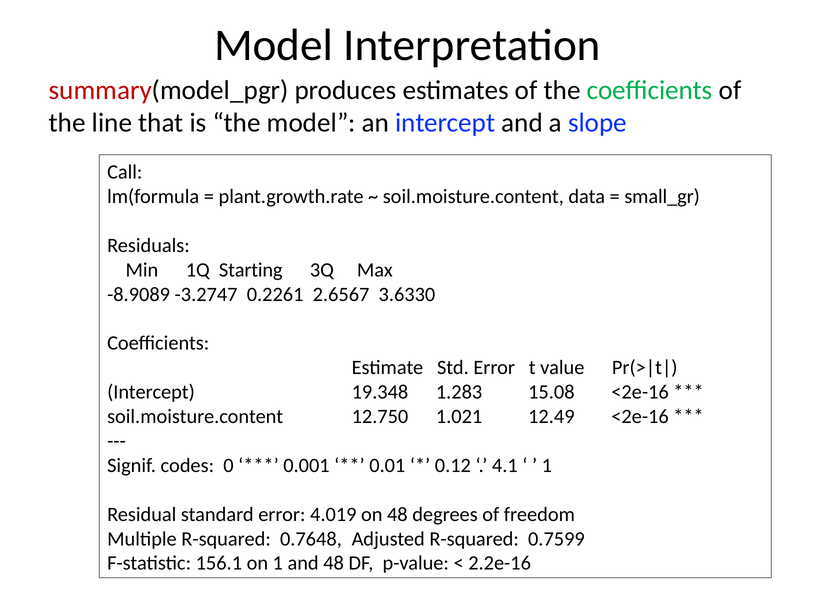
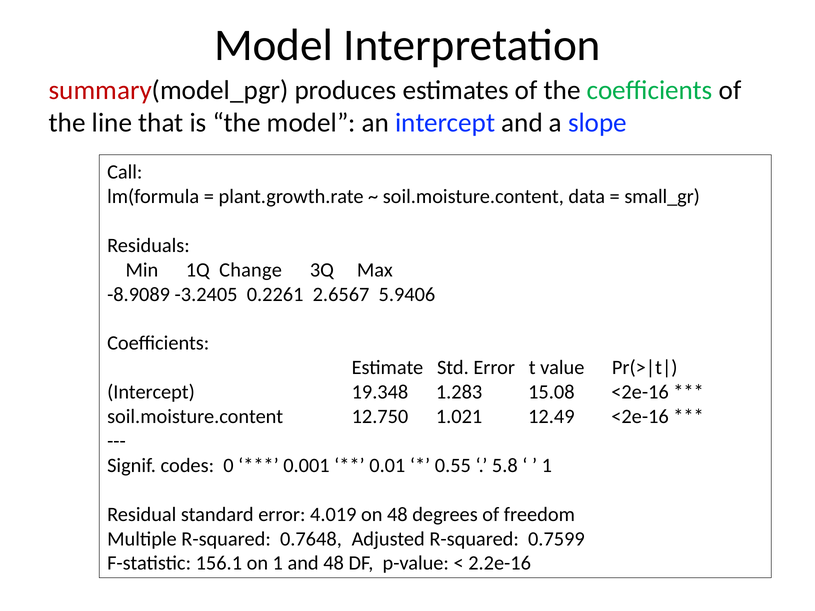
Starting: Starting -> Change (251, 270)
-3.2747: -3.2747 -> -3.2405 (206, 295)
3.6330: 3.6330 -> 5.9406 (407, 295)
0.12: 0.12 -> 0.55 (453, 466)
4.1: 4.1 -> 5.8 (505, 466)
